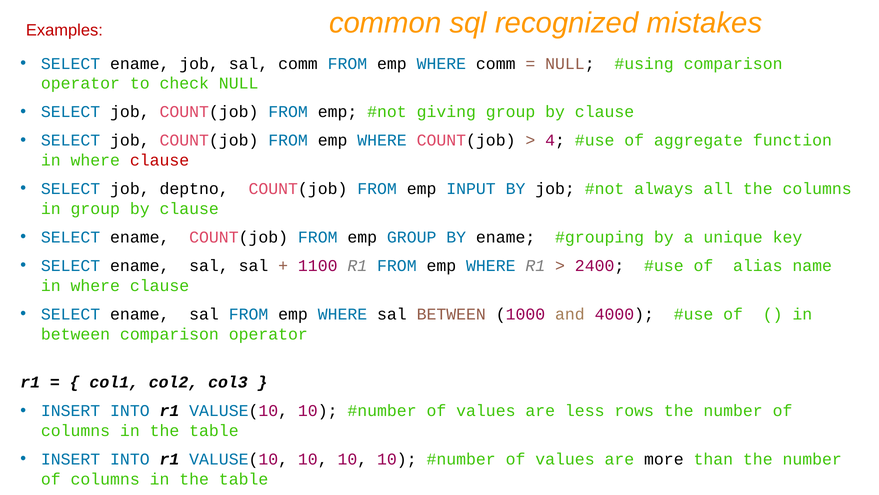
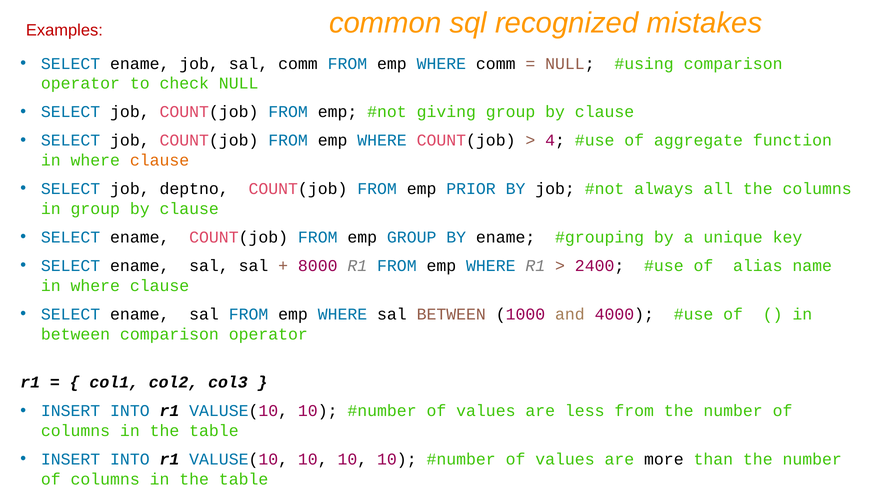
clause colour: red -> orange (160, 160)
INPUT: INPUT -> PRIOR (471, 189)
1100: 1100 -> 8000 (318, 266)
less rows: rows -> from (634, 411)
